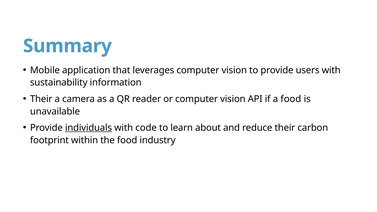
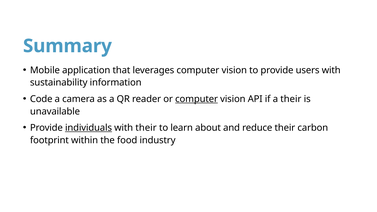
Their: Their -> Code (41, 99)
computer underline: none -> present (197, 99)
a food: food -> their (291, 99)
with code: code -> their (146, 128)
